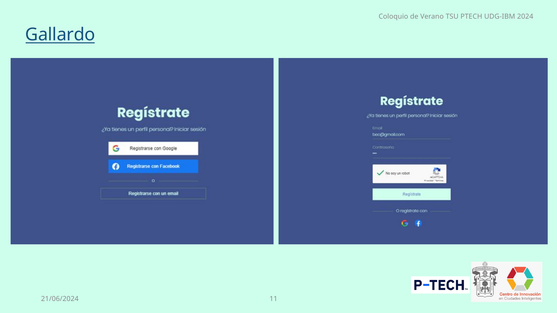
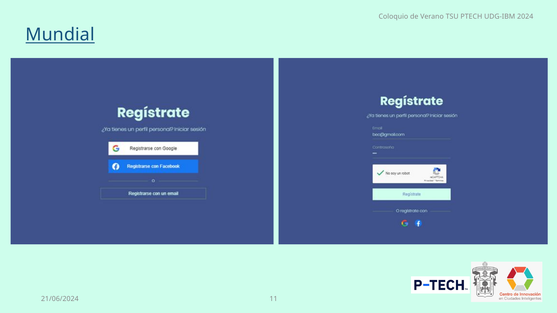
Gallardo: Gallardo -> Mundial (60, 35)
